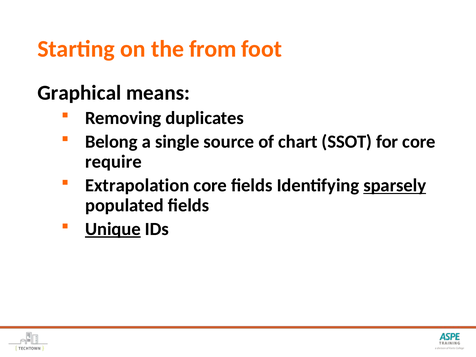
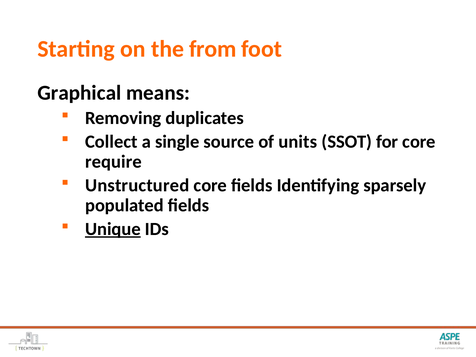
Belong: Belong -> Collect (111, 142)
chart: chart -> units (298, 142)
Extrapolation: Extrapolation -> Unstructured (137, 185)
sparsely underline: present -> none (395, 185)
